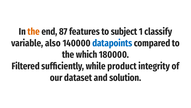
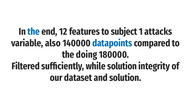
the colour: orange -> blue (34, 31)
87: 87 -> 12 (63, 31)
classify: classify -> attacks (158, 31)
which: which -> doing (87, 54)
while product: product -> solution (122, 66)
